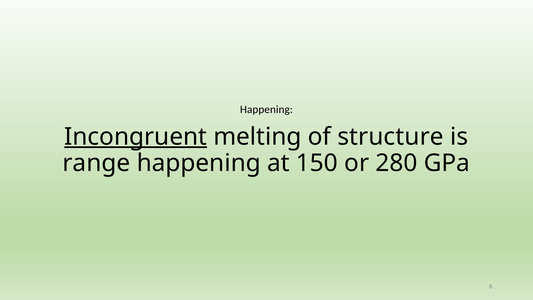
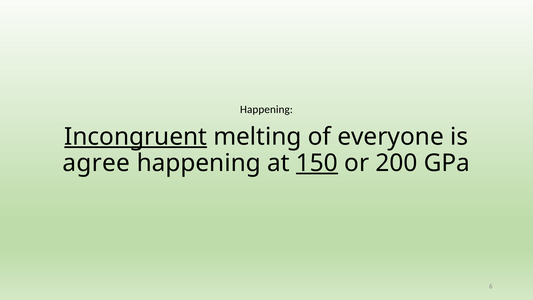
structure: structure -> everyone (391, 137)
range: range -> agree (96, 163)
150 underline: none -> present (317, 163)
280: 280 -> 200 (396, 163)
